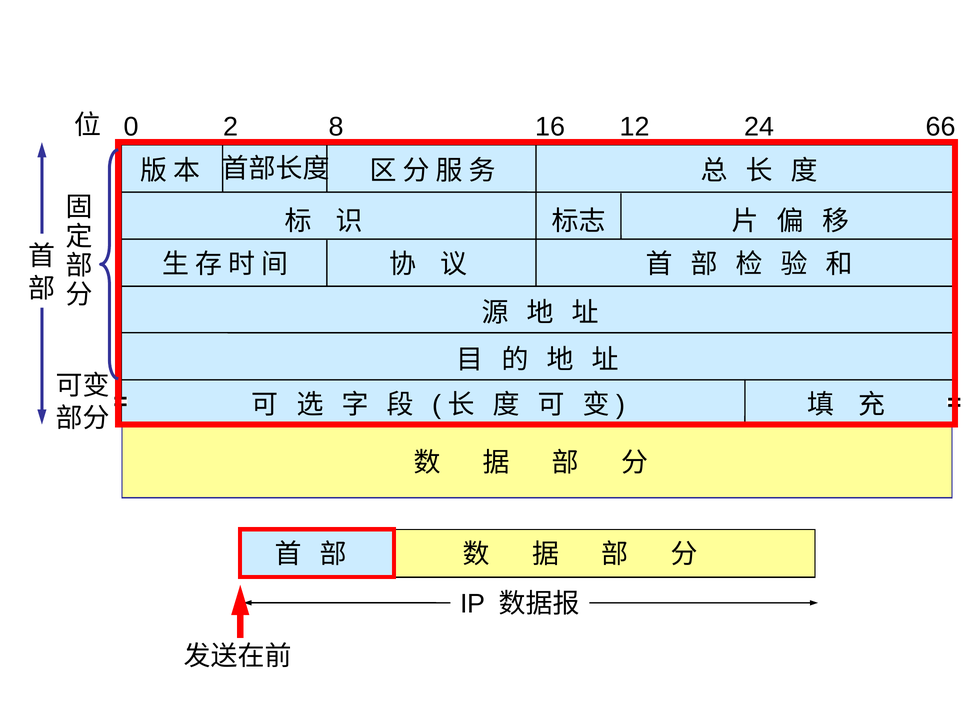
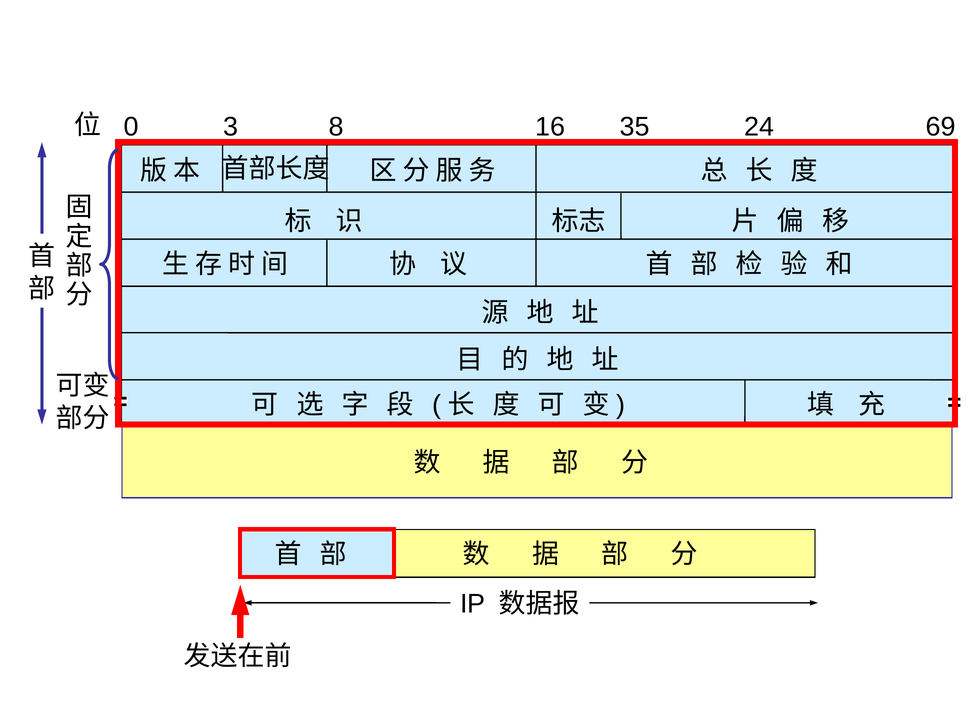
2: 2 -> 3 (231, 127)
12: 12 -> 35 (635, 127)
66: 66 -> 69 (941, 127)
